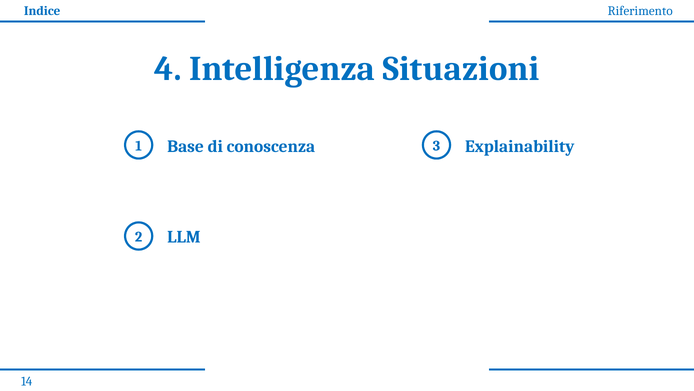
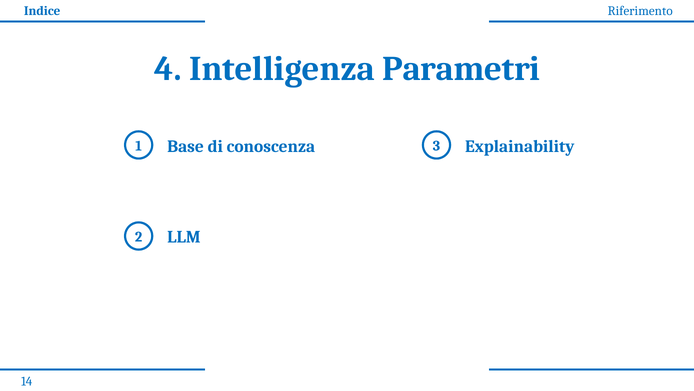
Situazioni: Situazioni -> Parametri (461, 69)
